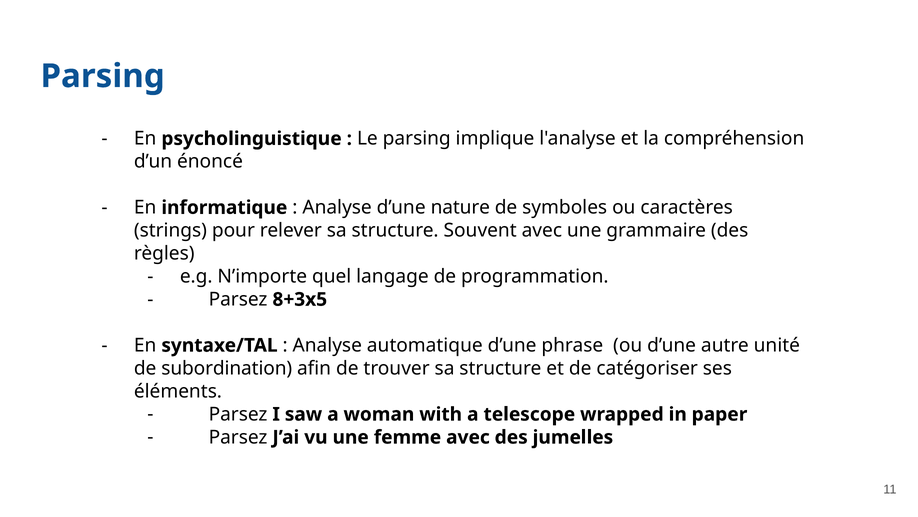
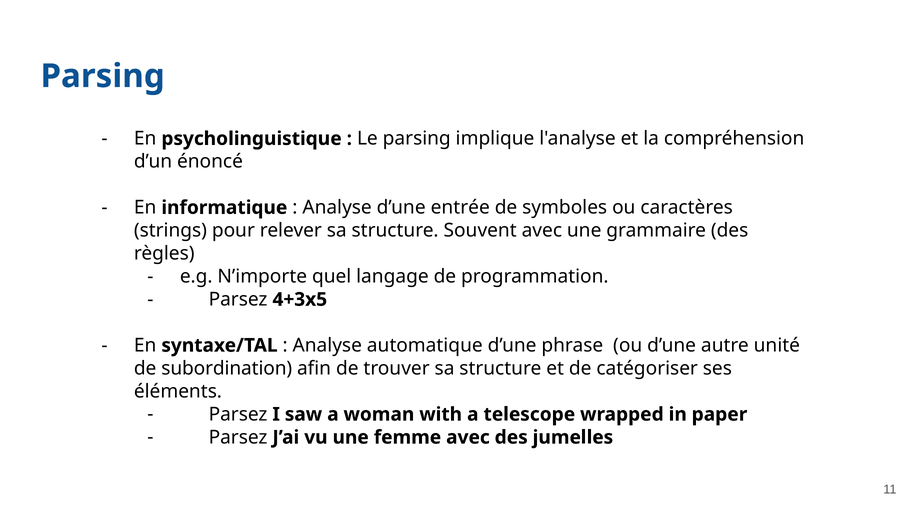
nature: nature -> entrée (460, 207)
8+3x5: 8+3x5 -> 4+3x5 (300, 299)
